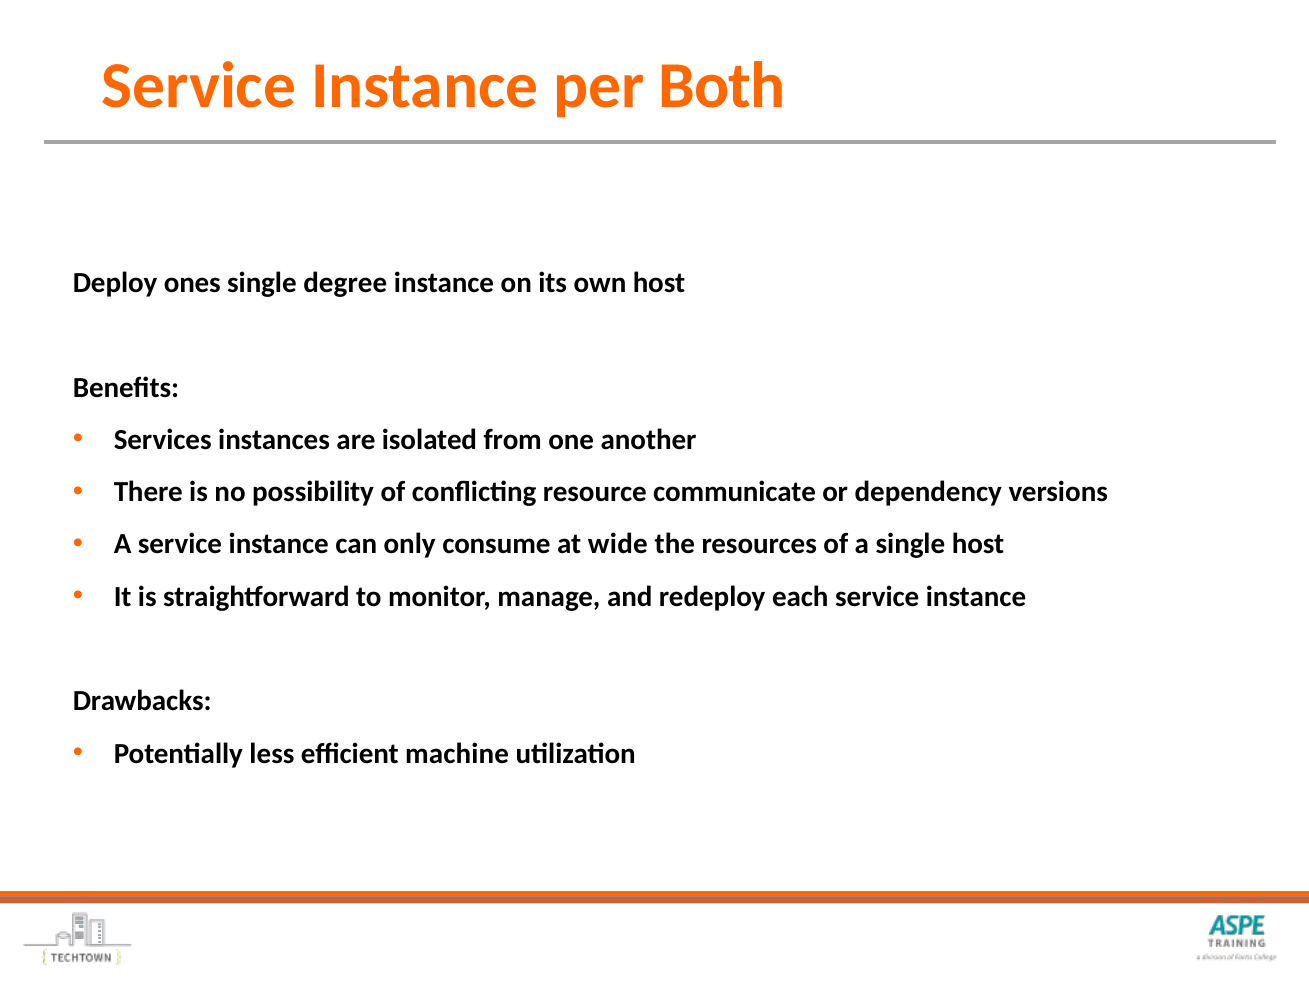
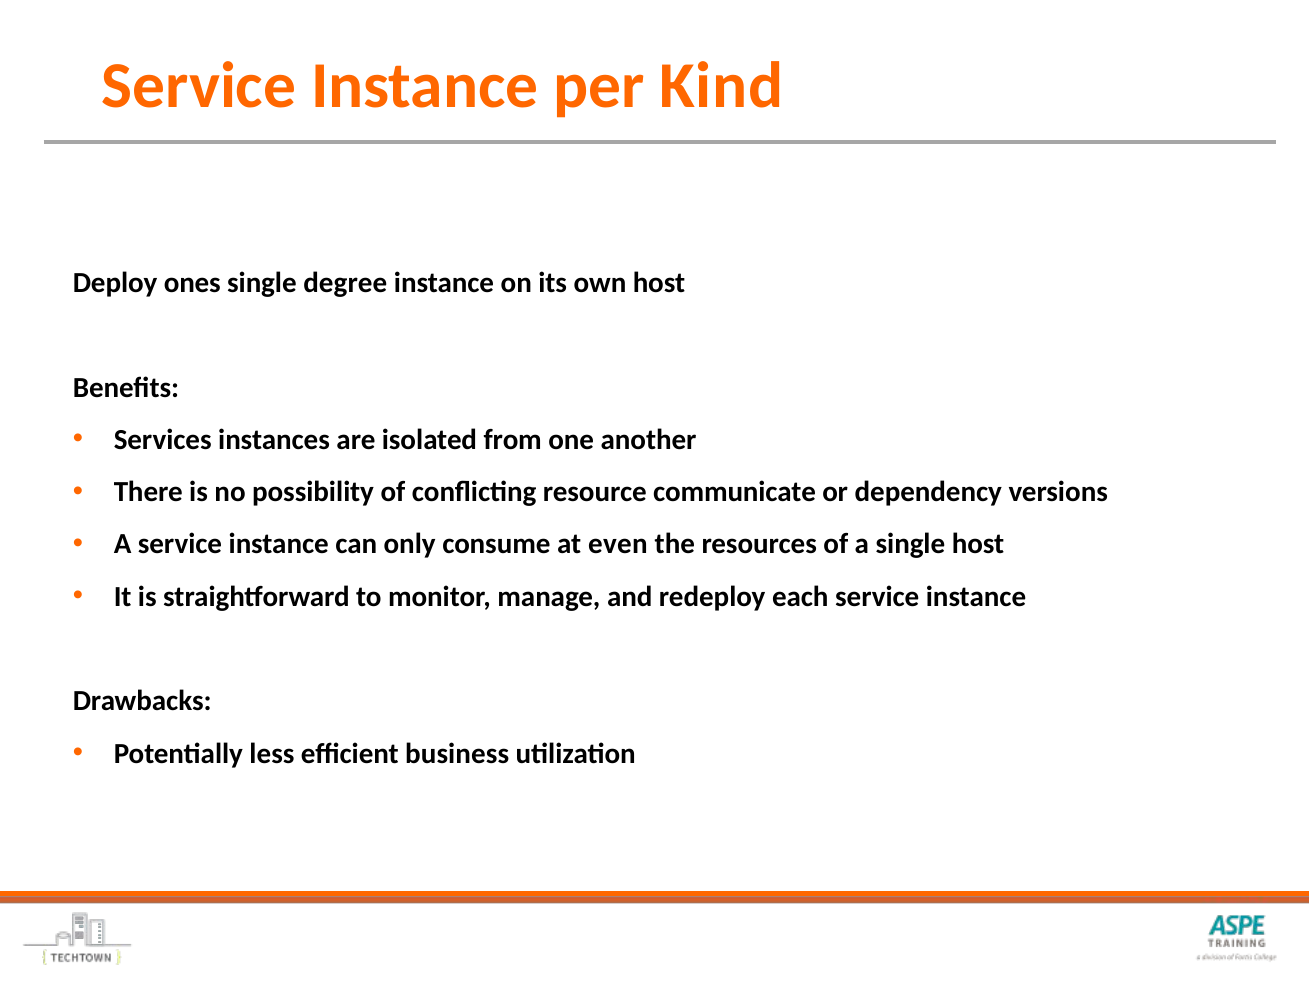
Both: Both -> Kind (721, 86)
wide: wide -> even (618, 545)
machine: machine -> business (457, 754)
